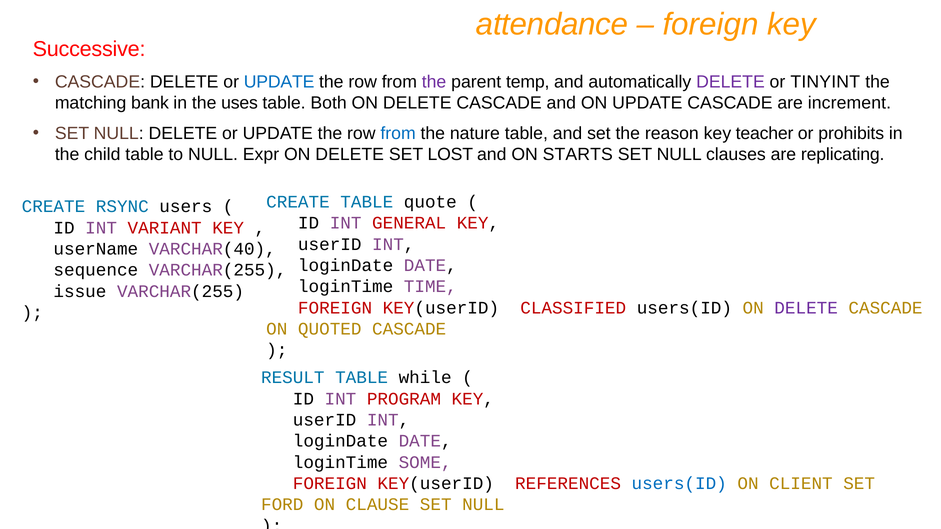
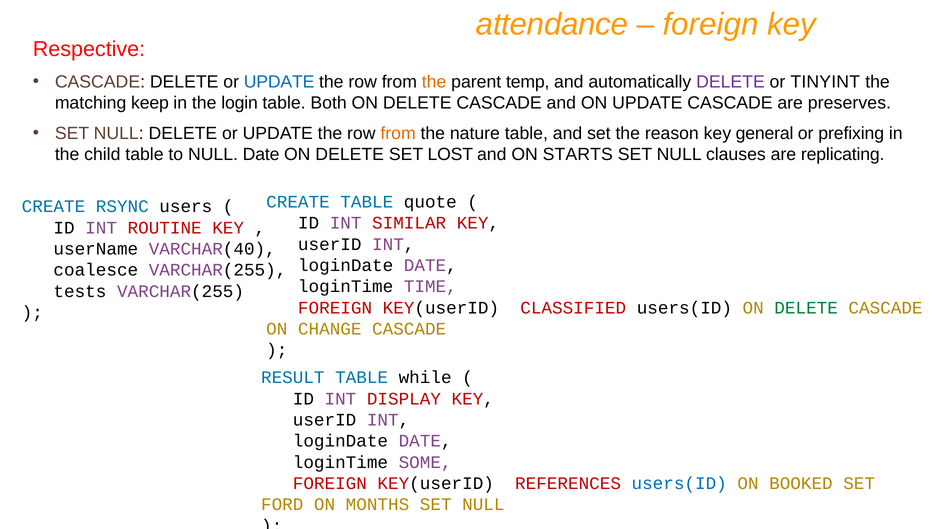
Successive: Successive -> Respective (89, 49)
the colour: purple -> orange (434, 82)
bank: bank -> keep (150, 103)
uses: uses -> login (240, 103)
increment: increment -> preserves (849, 103)
from colour: blue -> orange (398, 134)
teacher: teacher -> general (765, 134)
prohibits: prohibits -> prefixing (851, 134)
NULL Expr: Expr -> Date (261, 155)
GENERAL: GENERAL -> SIMILAR (409, 223)
VARIANT: VARIANT -> ROUTINE (165, 228)
sequence: sequence -> coalesce (96, 270)
issue: issue -> tests (80, 291)
DELETE colour: purple -> green (806, 308)
QUOTED: QUOTED -> CHANGE (330, 329)
PROGRAM: PROGRAM -> DISPLAY (404, 399)
CLIENT: CLIENT -> BOOKED (801, 484)
CLAUSE: CLAUSE -> MONTHS (377, 505)
